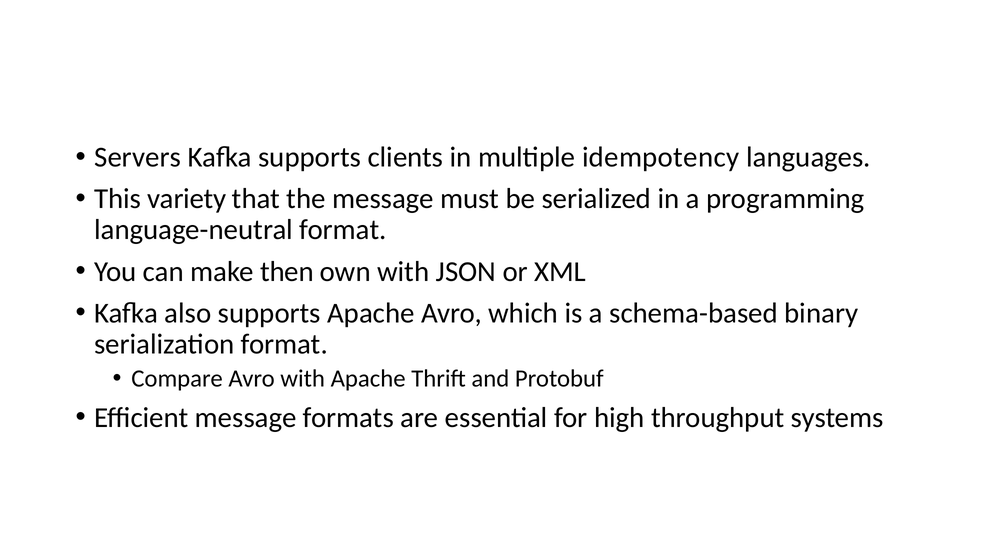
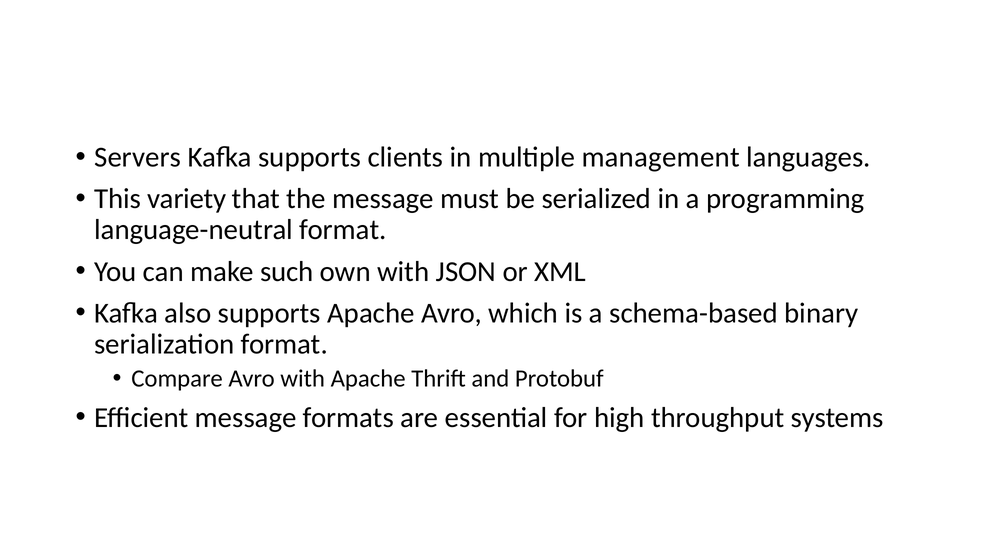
idempotency: idempotency -> management (661, 157)
then: then -> such (287, 272)
